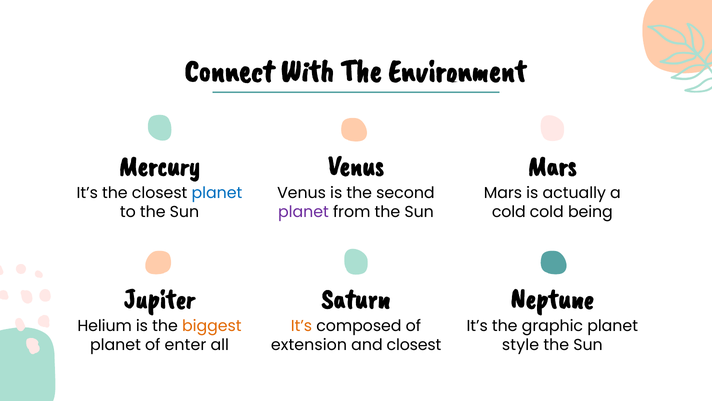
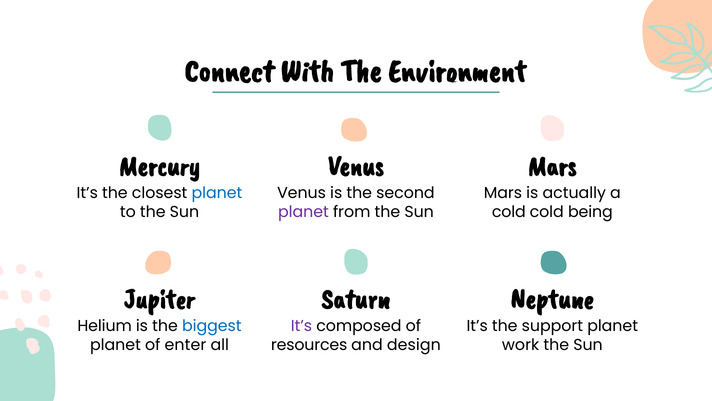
biggest colour: orange -> blue (212, 326)
It’s colour: orange -> purple (301, 326)
graphic: graphic -> support (552, 326)
extension: extension -> resources (309, 345)
and closest: closest -> design (414, 345)
style: style -> work (521, 345)
